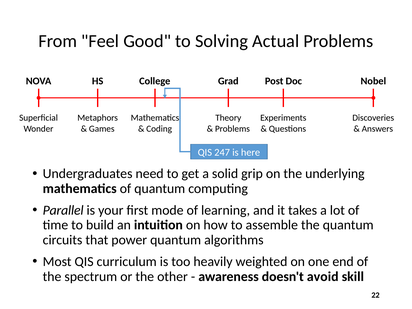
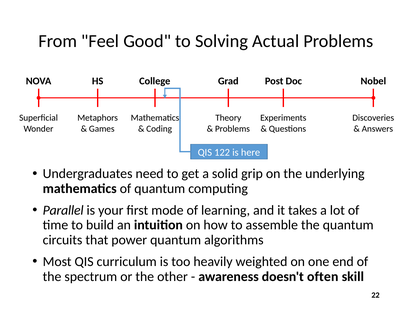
247: 247 -> 122 (222, 152)
avoid: avoid -> often (323, 276)
